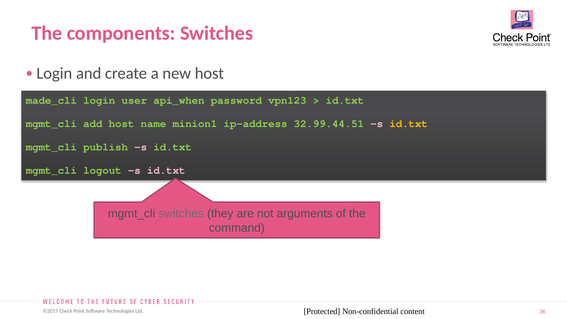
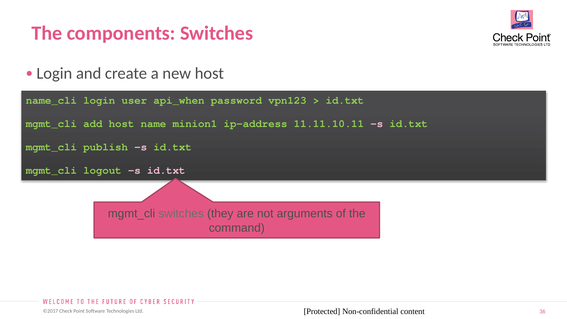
made_cli: made_cli -> name_cli (51, 100)
32.99.44.51: 32.99.44.51 -> 11.11.10.11 (329, 124)
id.txt colour: yellow -> light green (409, 124)
